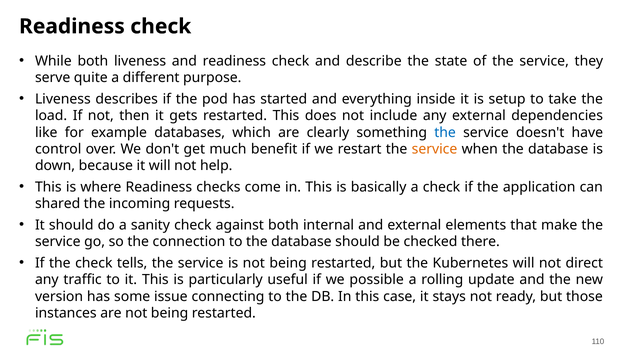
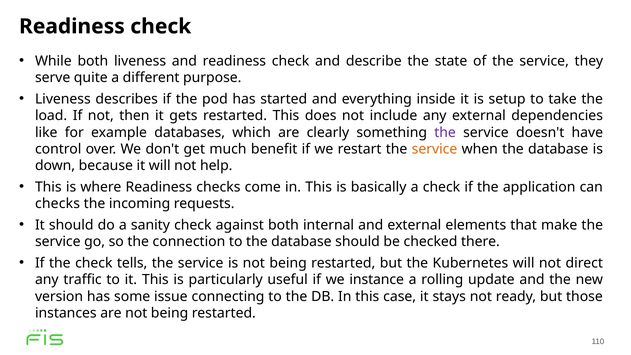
the colour: blue -> purple (445, 132)
shared: shared -> checks (58, 204)
possible: possible -> instance (377, 280)
